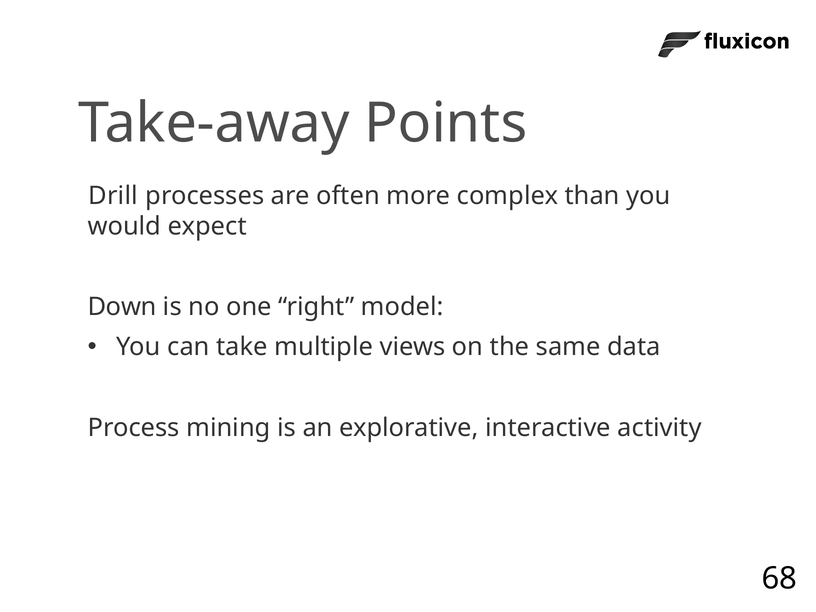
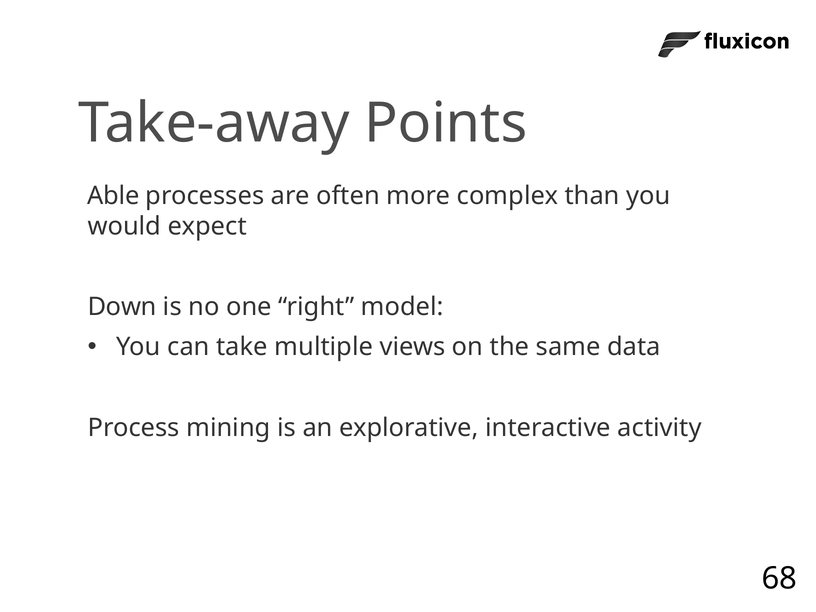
Drill: Drill -> Able (113, 196)
